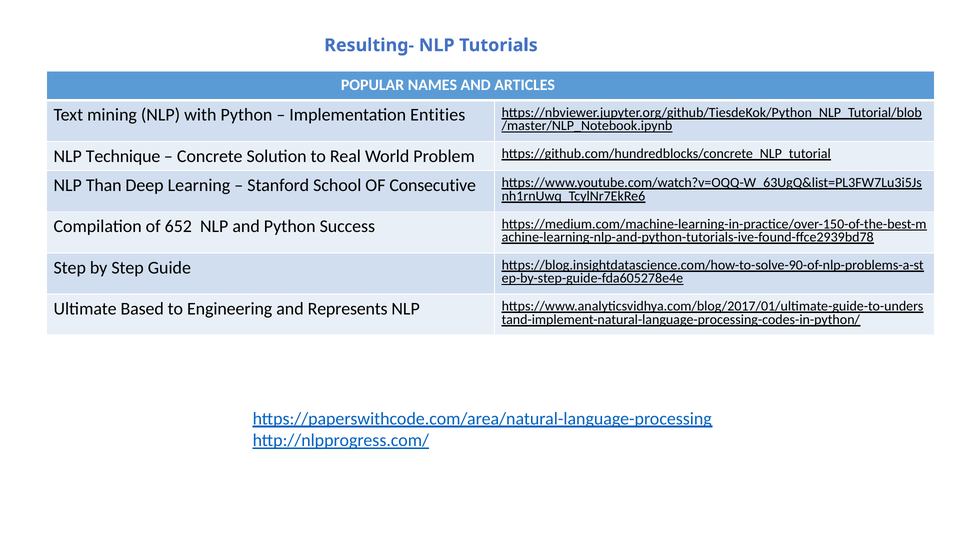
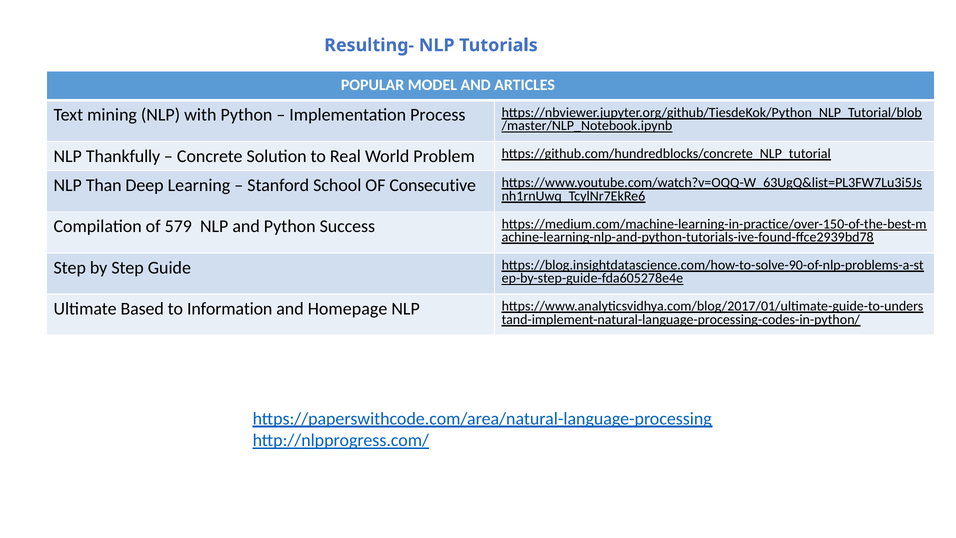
NAMES: NAMES -> MODEL (432, 85)
Entities: Entities -> Process (438, 115)
Technique: Technique -> Thankfully (123, 156)
652: 652 -> 579 (178, 226)
Engineering: Engineering -> Information (230, 309)
Represents: Represents -> Homepage (348, 309)
